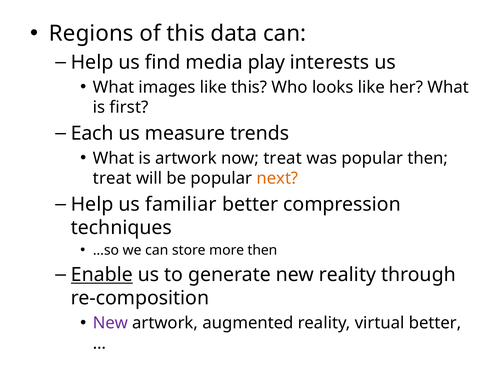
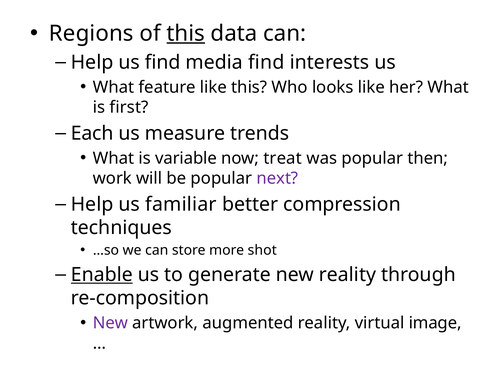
this underline: none -> present (186, 33)
media play: play -> find (266, 62)
images: images -> feature (167, 87)
is artwork: artwork -> variable (186, 158)
treat: treat -> work (112, 178)
next colour: orange -> purple (277, 178)
more then: then -> shot (262, 250)
virtual better: better -> image (435, 323)
